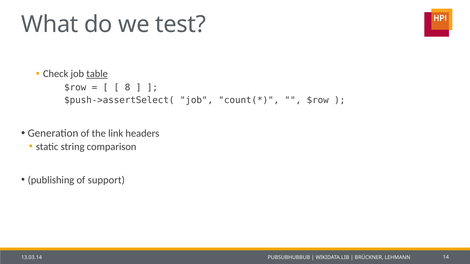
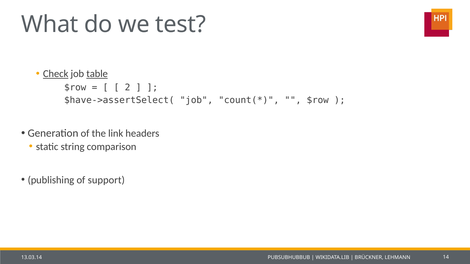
Check underline: none -> present (56, 74)
8: 8 -> 2 (128, 87)
$push->assertSelect(: $push->assertSelect( -> $have->assertSelect( (119, 100)
